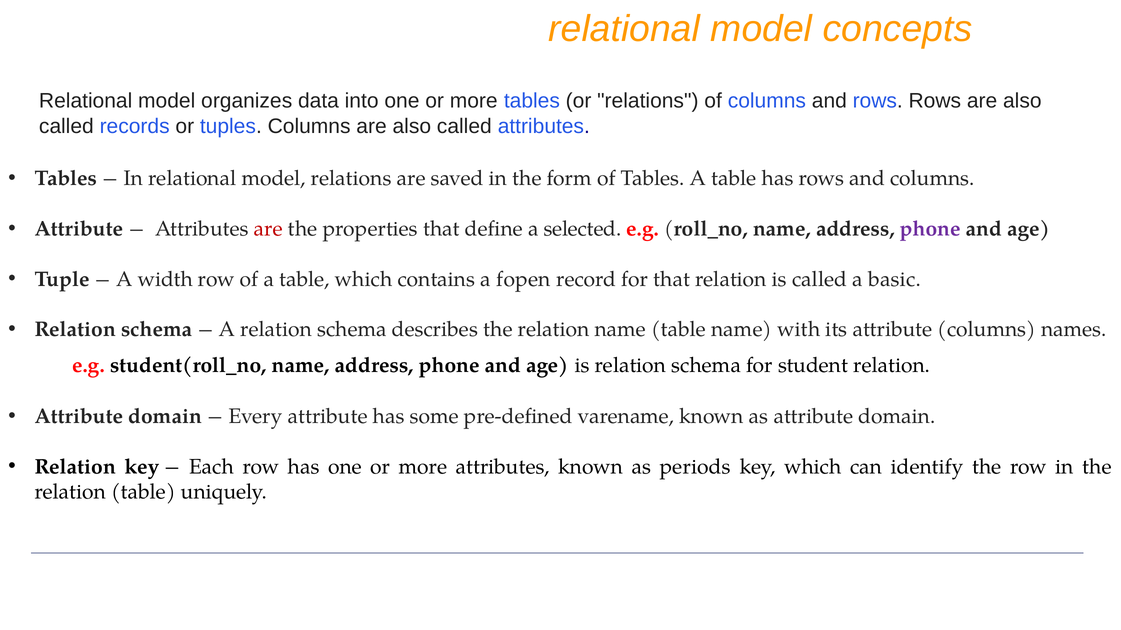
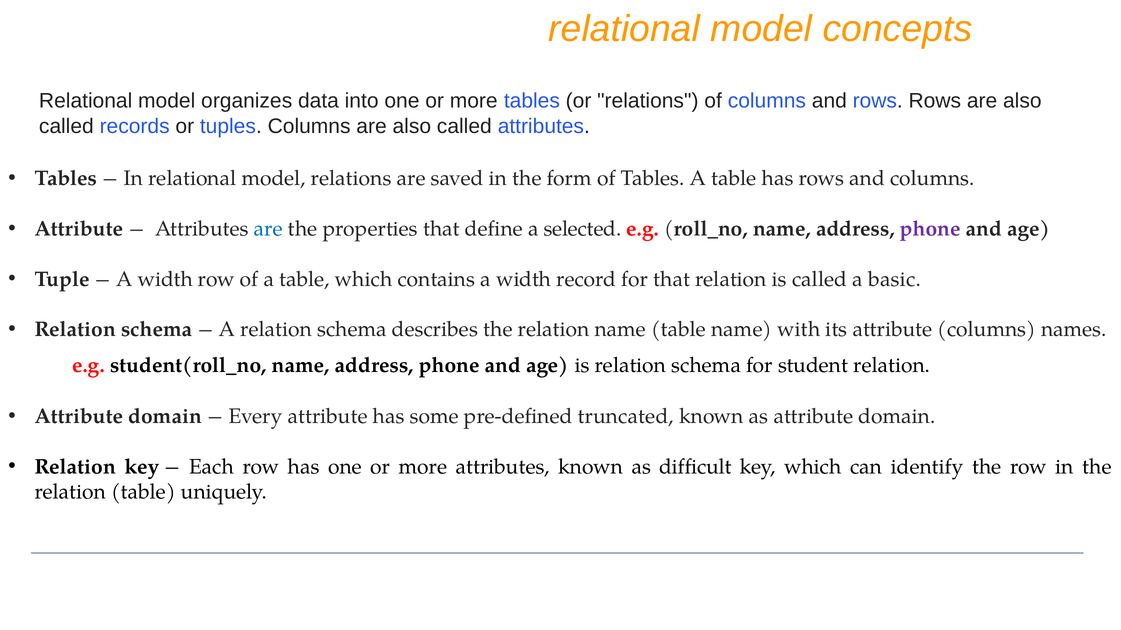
are colour: red -> blue (268, 229)
contains a fopen: fopen -> width (524, 279)
varename: varename -> truncated (626, 417)
periods: periods -> difficult (695, 467)
